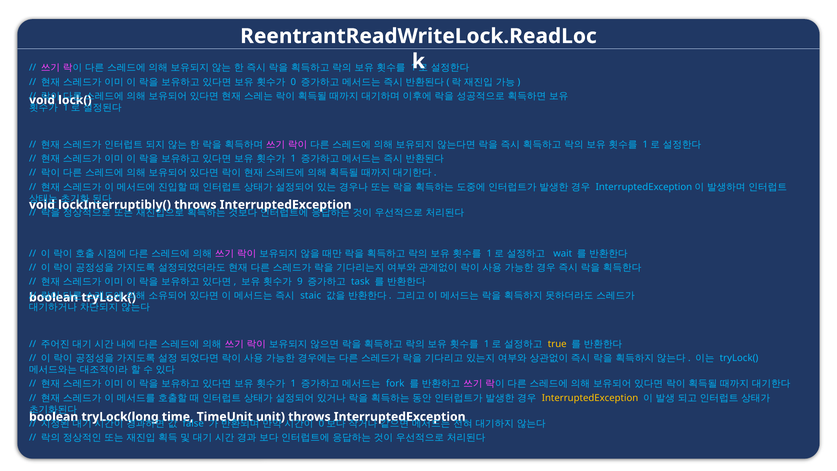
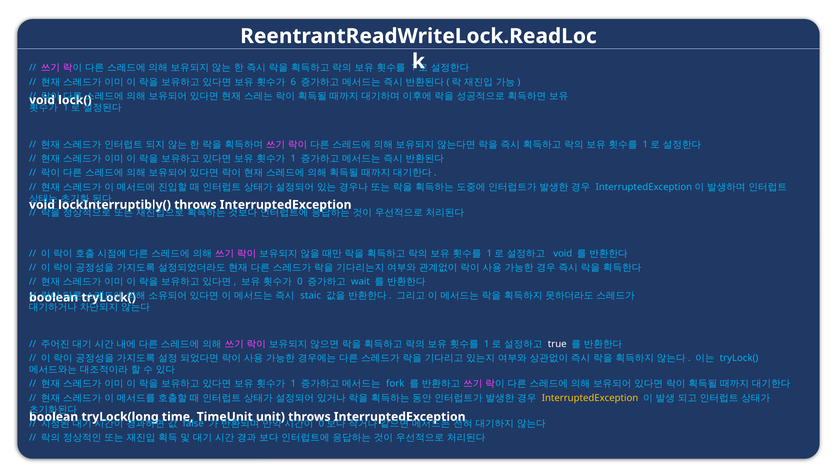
0: 0 -> 6 (293, 82)
wait: wait -> void (563, 253)
9: 9 -> 0 (300, 282)
task: task -> wait (360, 282)
true colour: yellow -> white (557, 344)
